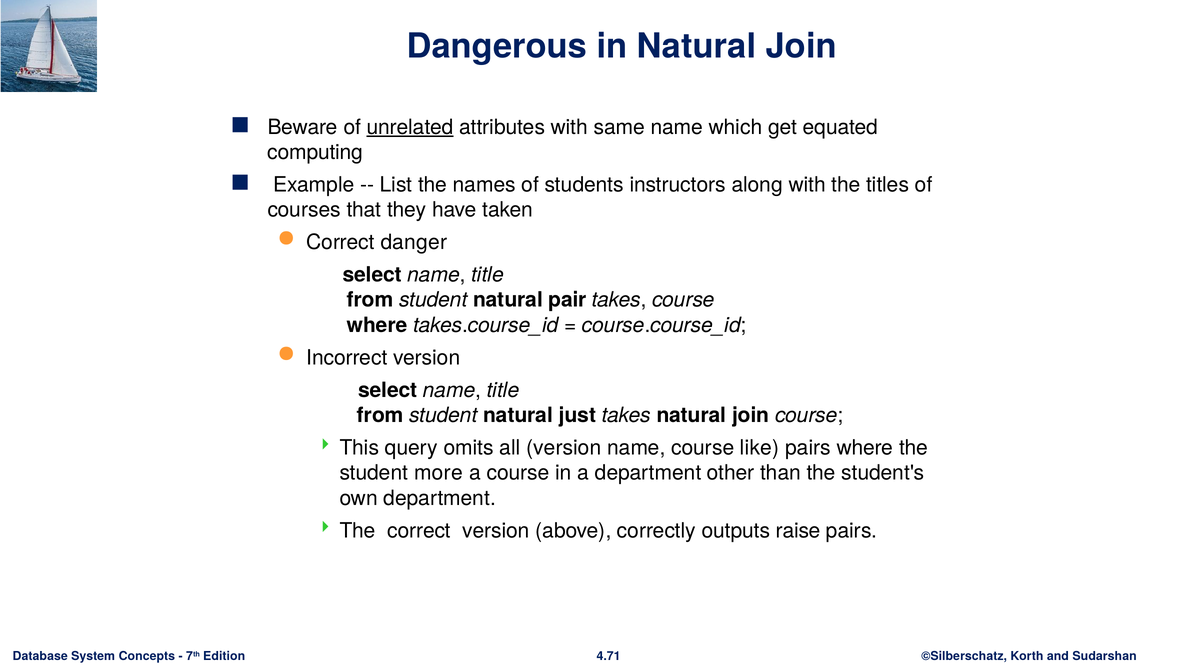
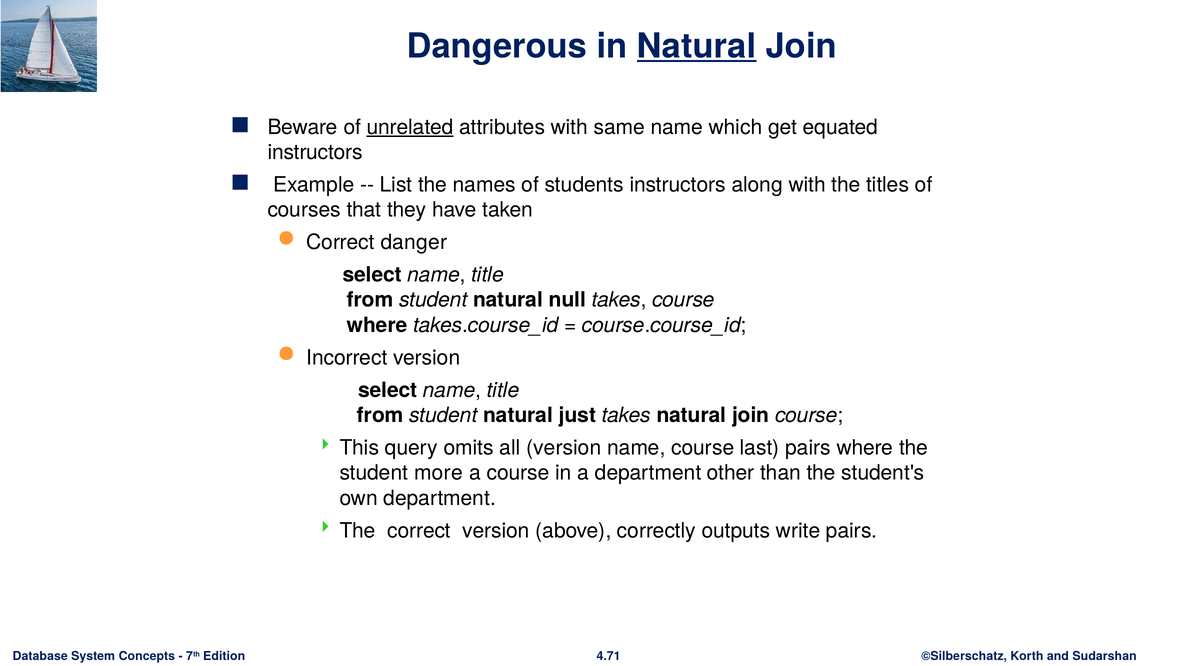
Natural underline: none -> present (697, 46)
computing: computing -> instructors (315, 152)
pair: pair -> null (567, 300)
like: like -> last (760, 447)
raise: raise -> write (798, 530)
